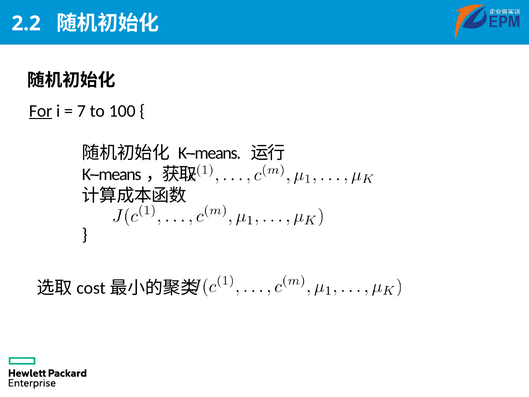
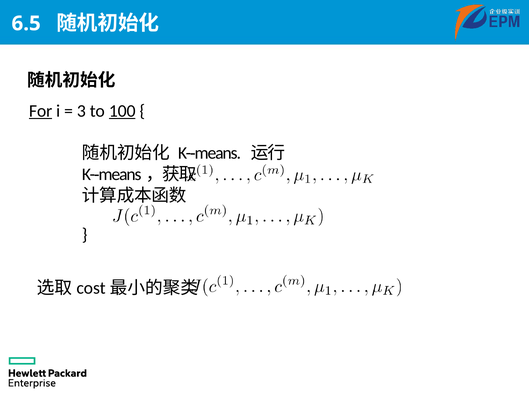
2.2: 2.2 -> 6.5 (26, 23)
7: 7 -> 3 (81, 111)
100 underline: none -> present (122, 111)
